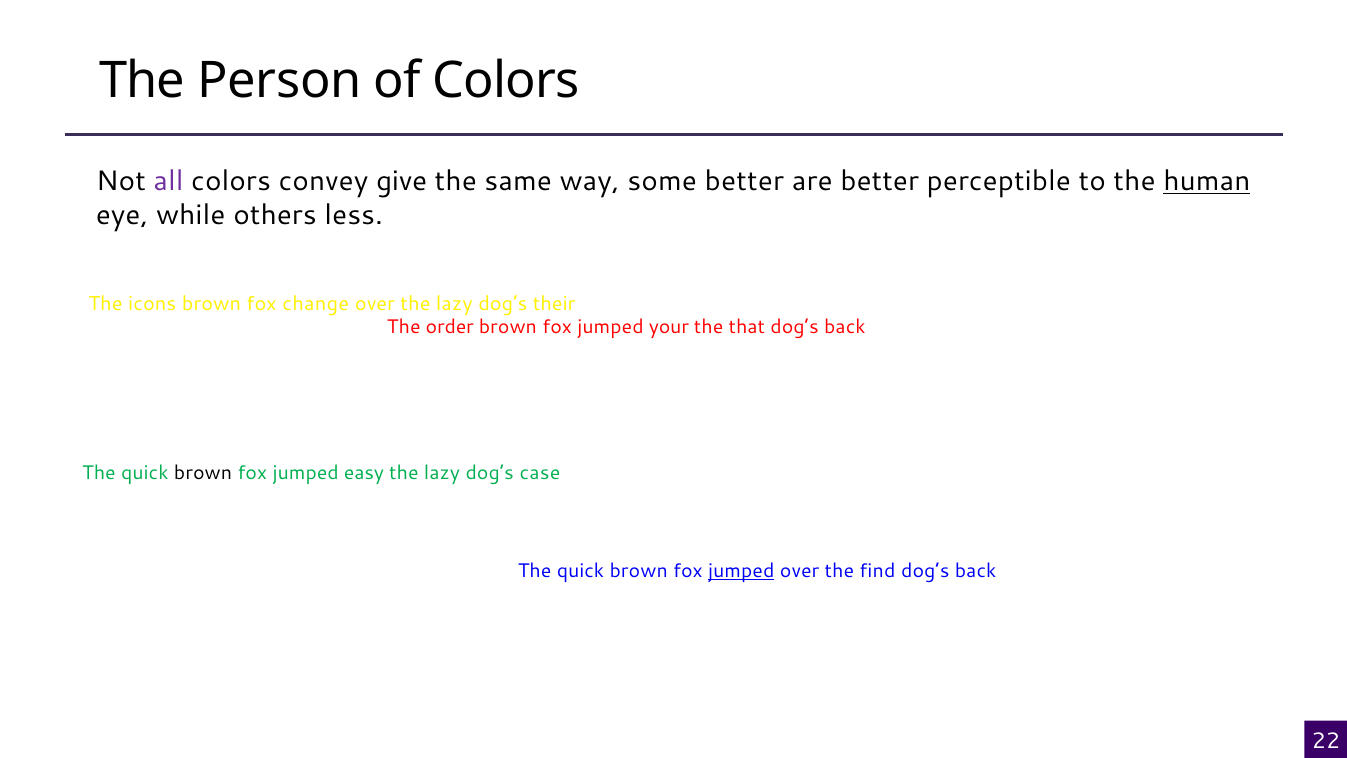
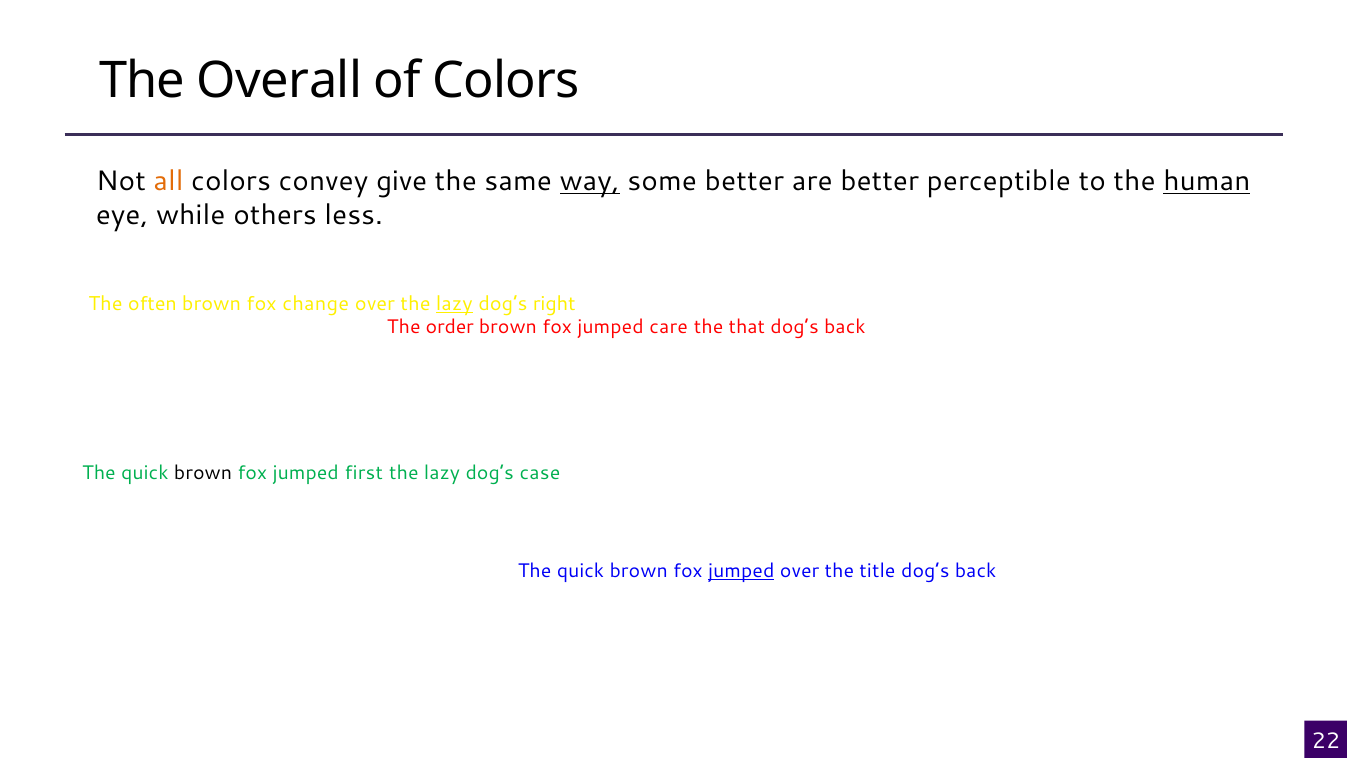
Person: Person -> Overall (279, 81)
all colour: purple -> orange (169, 181)
way underline: none -> present (590, 181)
icons: icons -> often (152, 303)
lazy underline: none -> present (454, 303)
their: their -> right (554, 303)
your: your -> care (669, 327)
easy: easy -> first (364, 473)
find: find -> title (878, 571)
